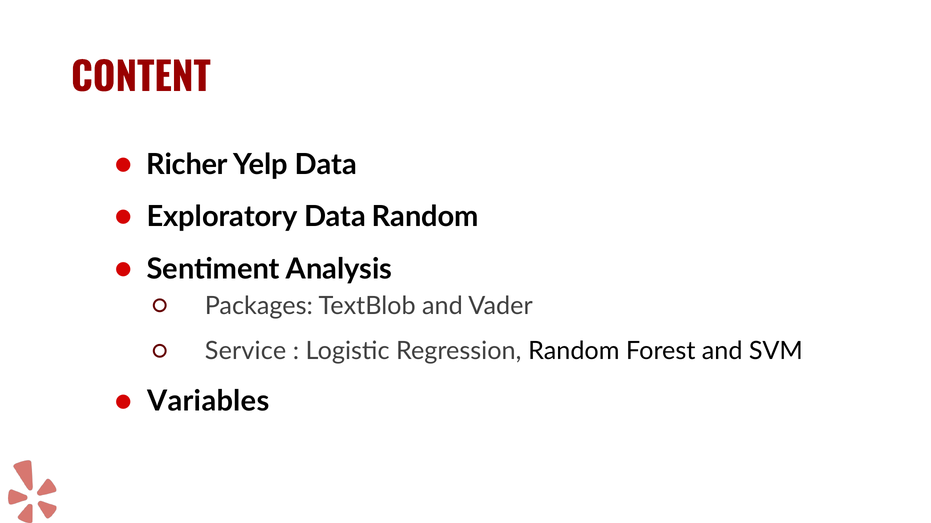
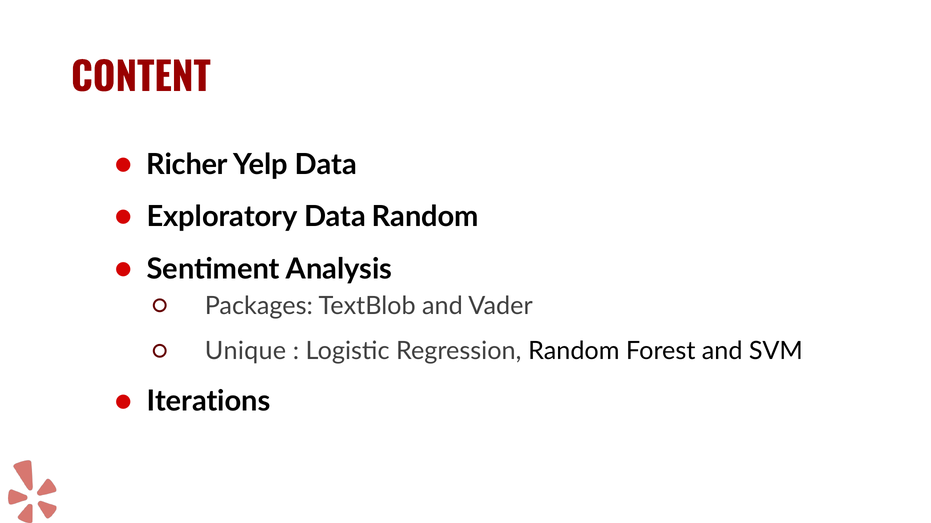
Service: Service -> Unique (246, 352)
Variables: Variables -> Iterations (209, 402)
